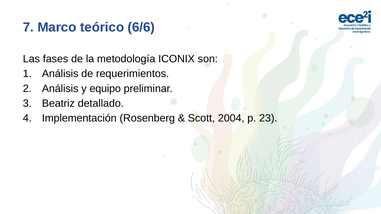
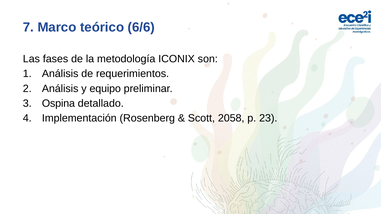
Beatriz: Beatriz -> Ospina (58, 104)
2004: 2004 -> 2058 (231, 118)
